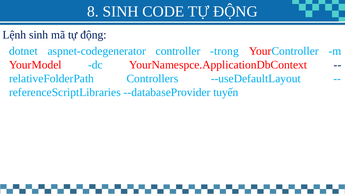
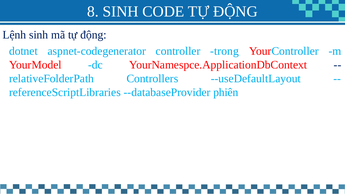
tuyến: tuyến -> phiên (226, 92)
